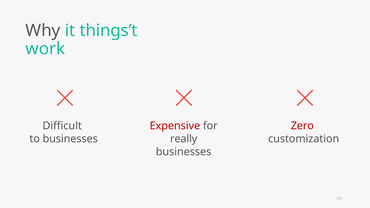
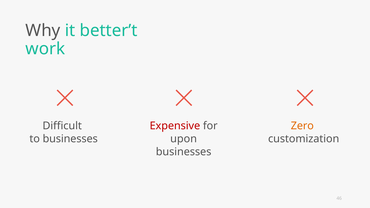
things’t: things’t -> better’t (109, 30)
Zero colour: red -> orange (302, 126)
really: really -> upon (184, 139)
